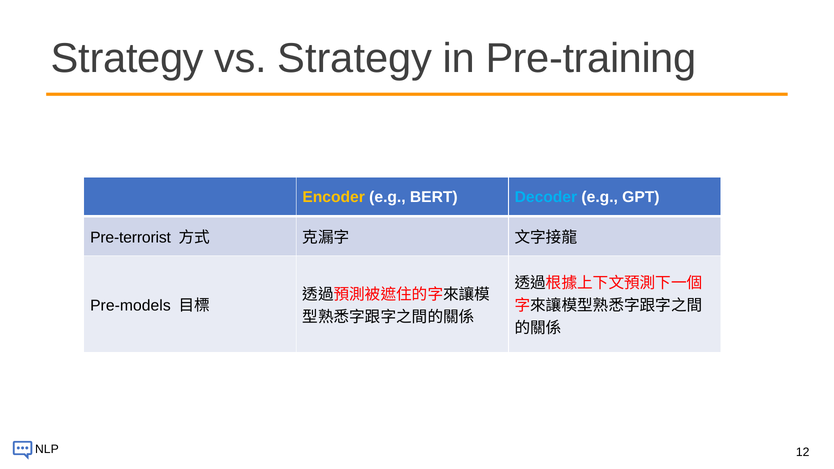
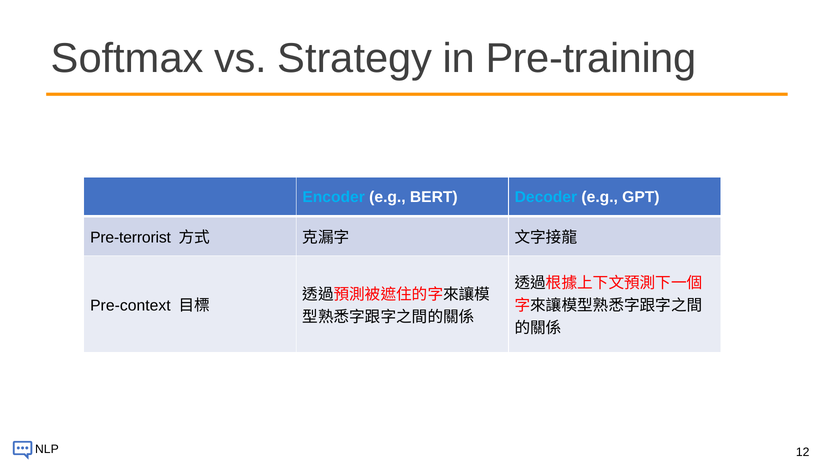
Strategy: Strategy -> Softmax (127, 59)
Encoder colour: yellow -> light blue (334, 197)
Pre-models: Pre-models -> Pre-context (130, 306)
